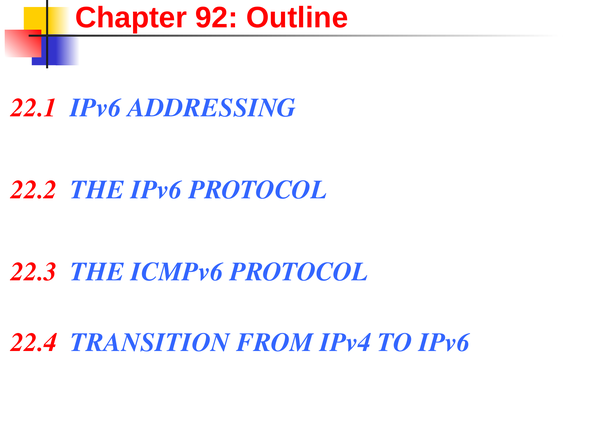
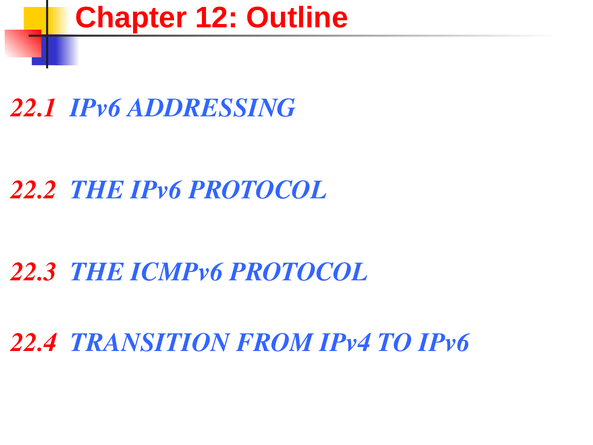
92: 92 -> 12 (217, 18)
